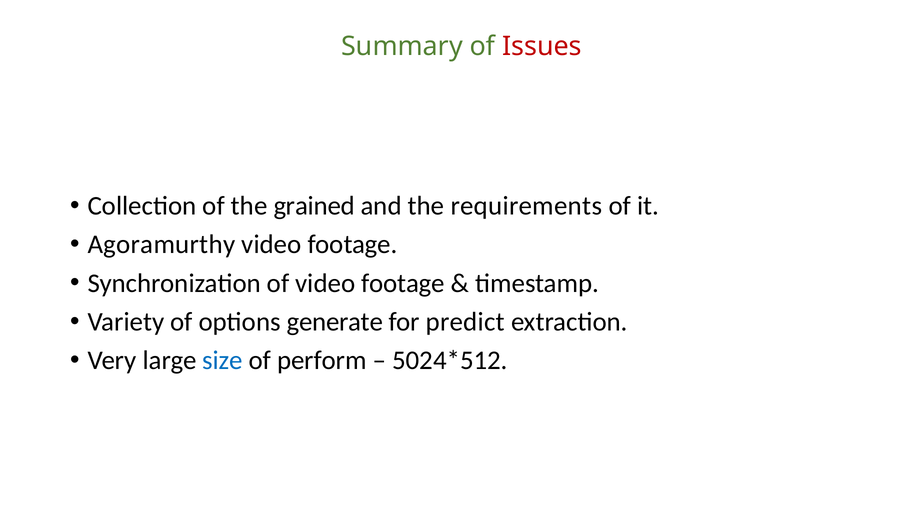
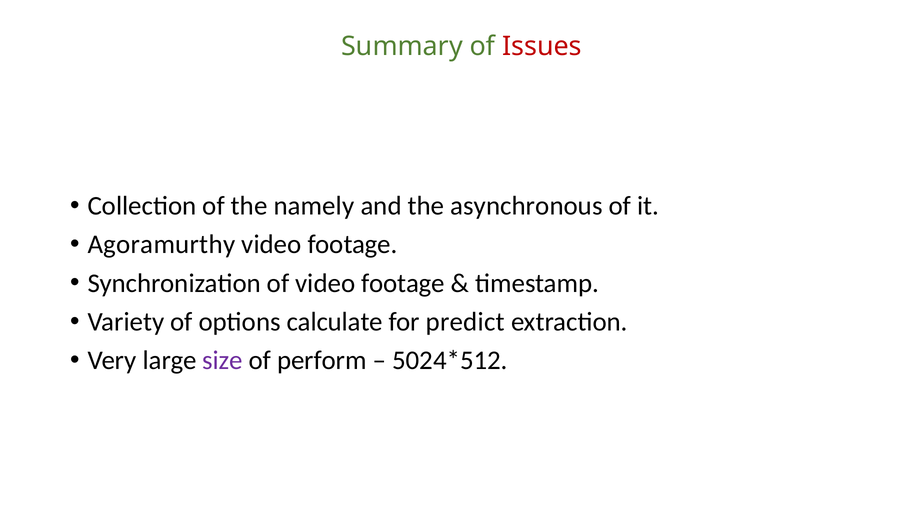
grained: grained -> namely (314, 206)
requirements: requirements -> asynchronous (526, 206)
generate: generate -> calculate (335, 322)
size colour: blue -> purple (223, 361)
